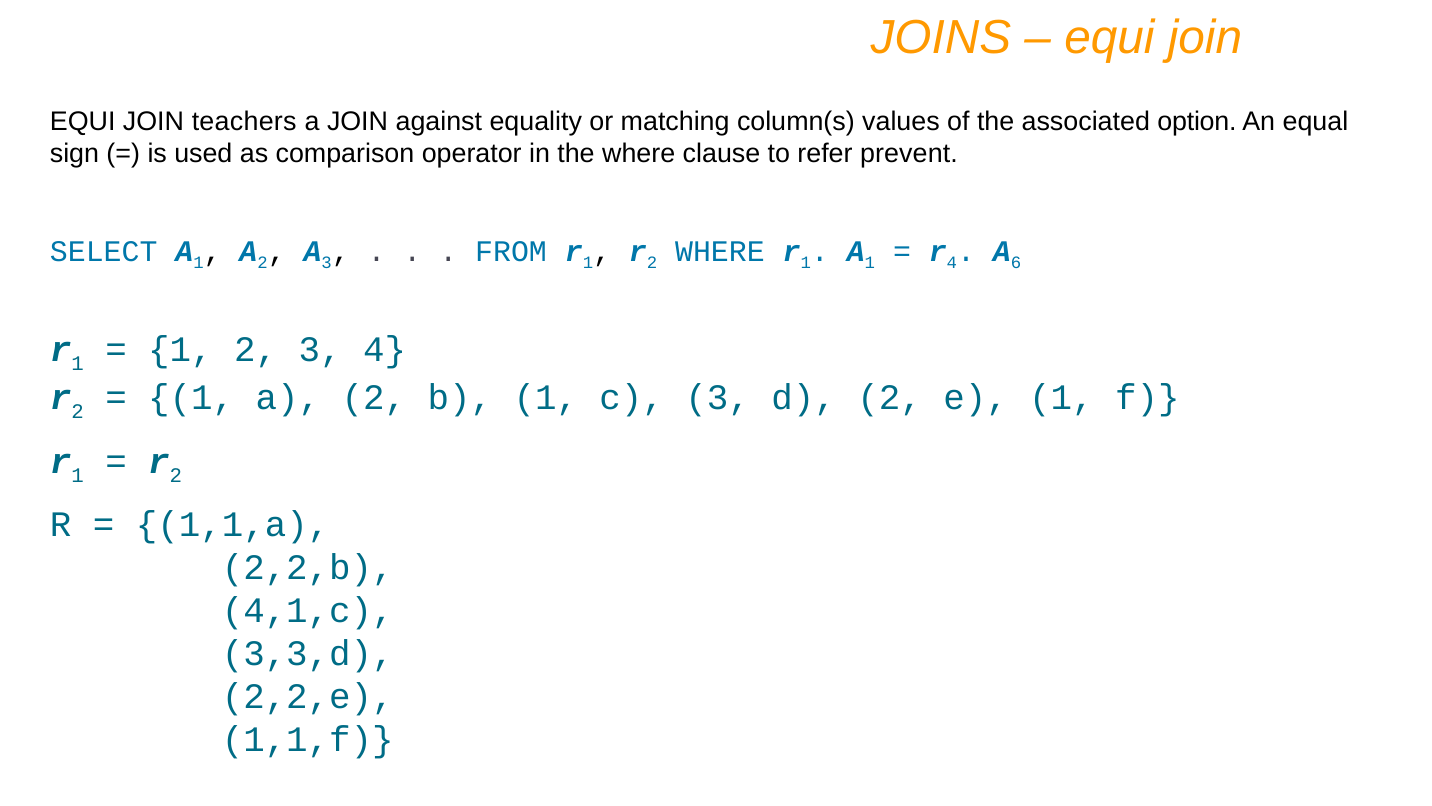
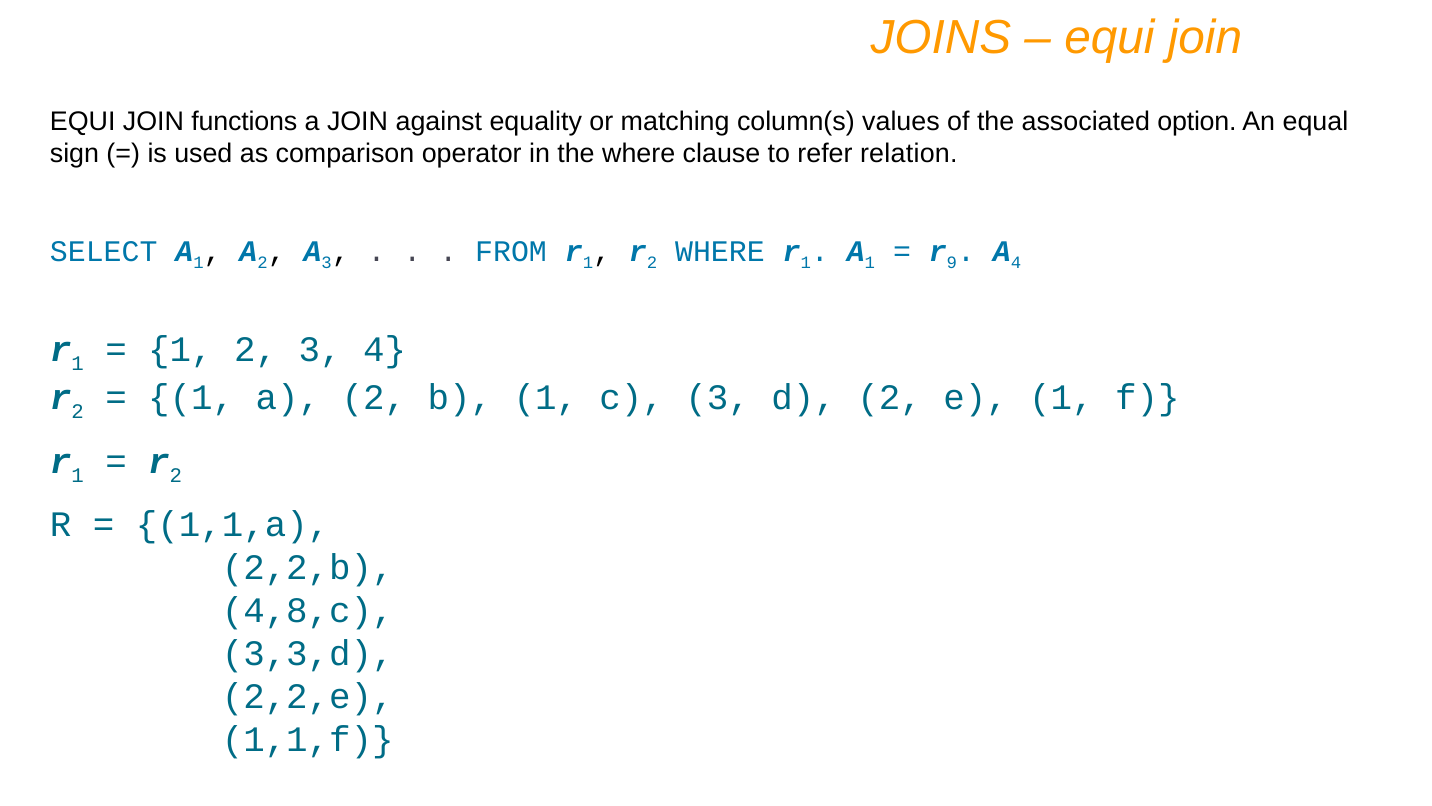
teachers: teachers -> functions (244, 122)
prevent: prevent -> relation (909, 154)
r 4: 4 -> 9 (952, 263)
A 6: 6 -> 4 (1016, 263)
4,1,c: 4,1,c -> 4,8,c (308, 610)
